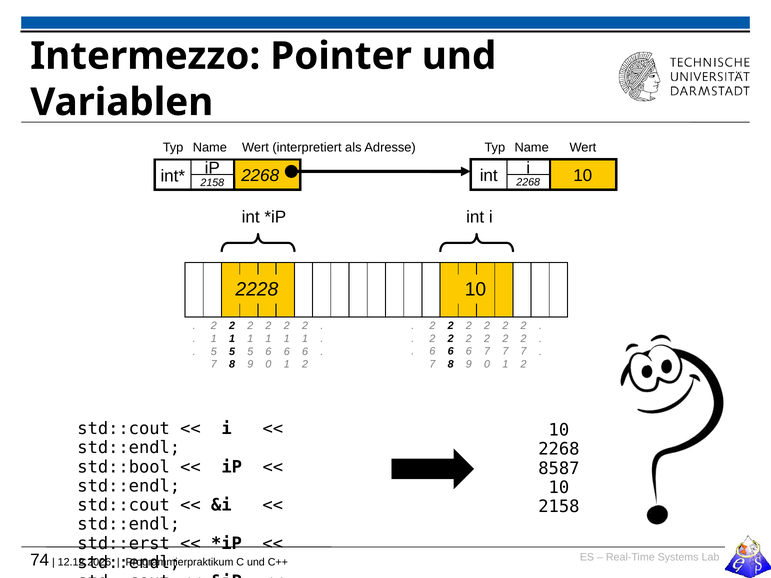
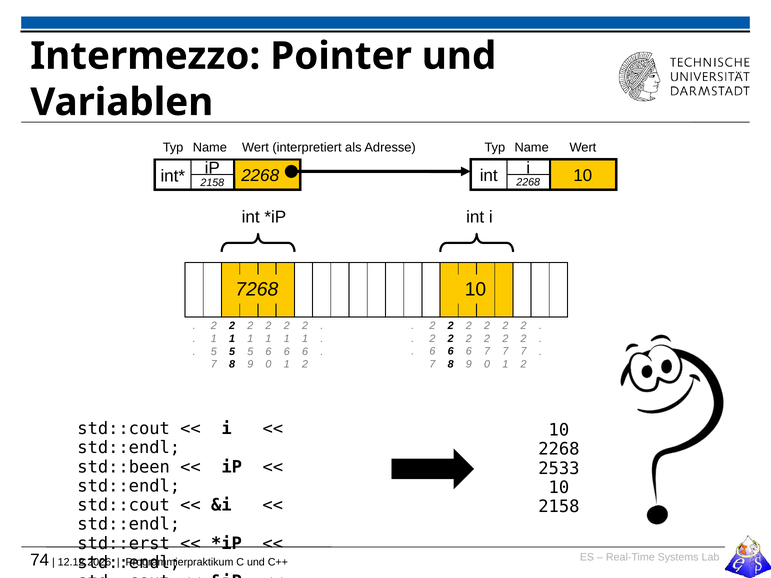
2228: 2228 -> 7268 (257, 289)
std::bool: std::bool -> std::been (124, 467)
8587: 8587 -> 2533 (559, 469)
